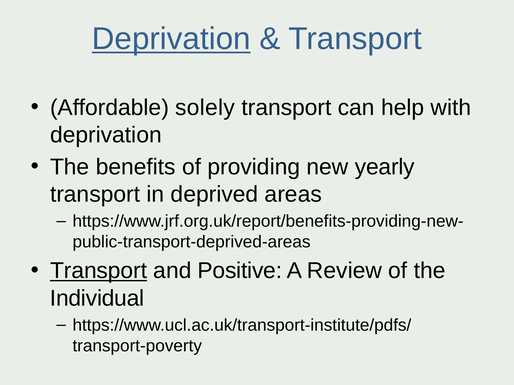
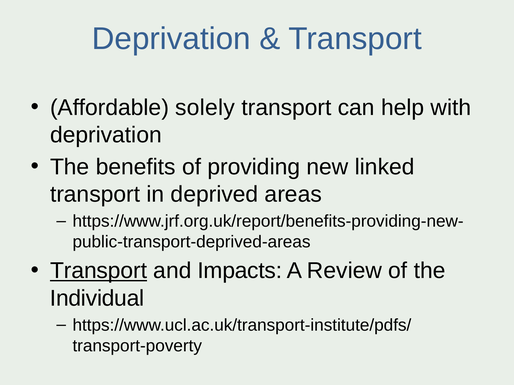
Deprivation underline: present -> none (171, 39)
yearly: yearly -> linked (385, 167)
Positive: Positive -> Impacts (240, 271)
